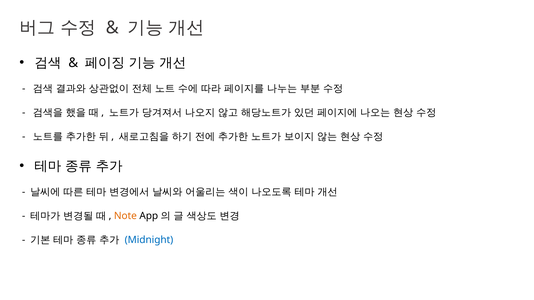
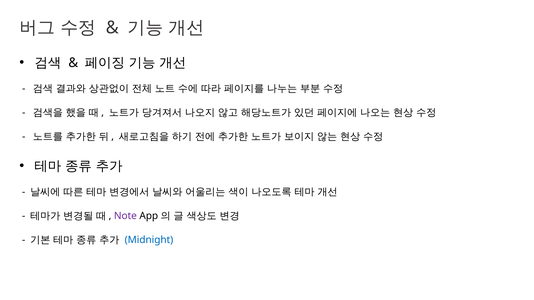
Note colour: orange -> purple (125, 216)
